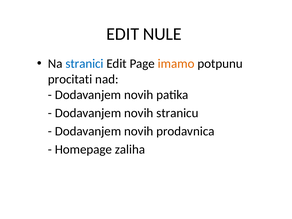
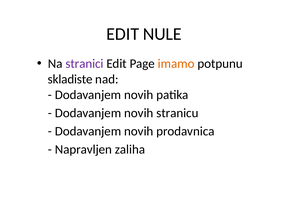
stranici colour: blue -> purple (84, 64)
procitati: procitati -> skladiste (70, 79)
Homepage: Homepage -> Napravljen (83, 149)
